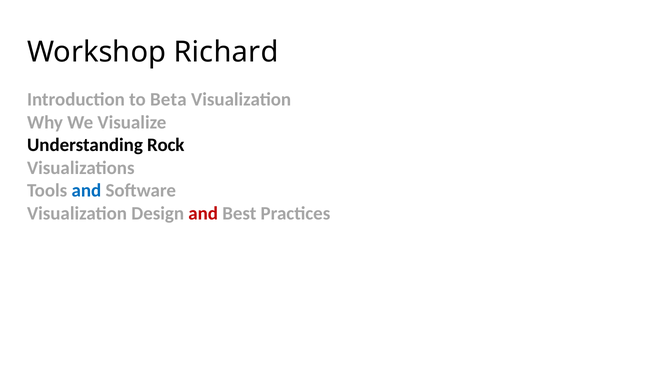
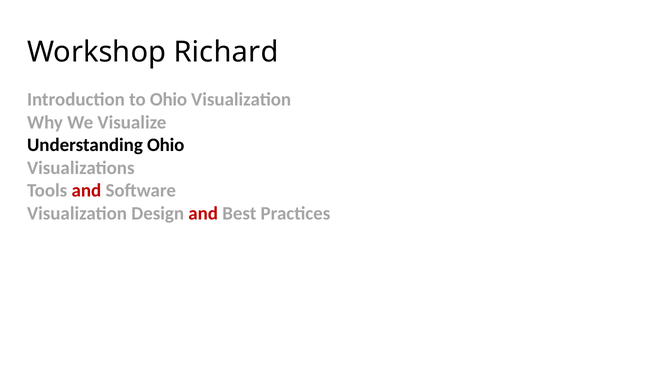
to Beta: Beta -> Ohio (169, 99)
Understanding Rock: Rock -> Ohio (166, 145)
and colour: blue -> red (86, 190)
